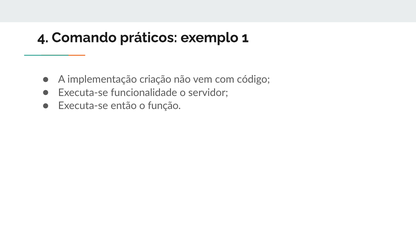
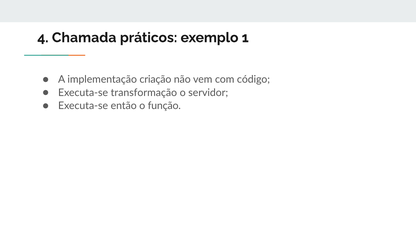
Comando: Comando -> Chamada (84, 38)
funcionalidade: funcionalidade -> transformação (144, 93)
